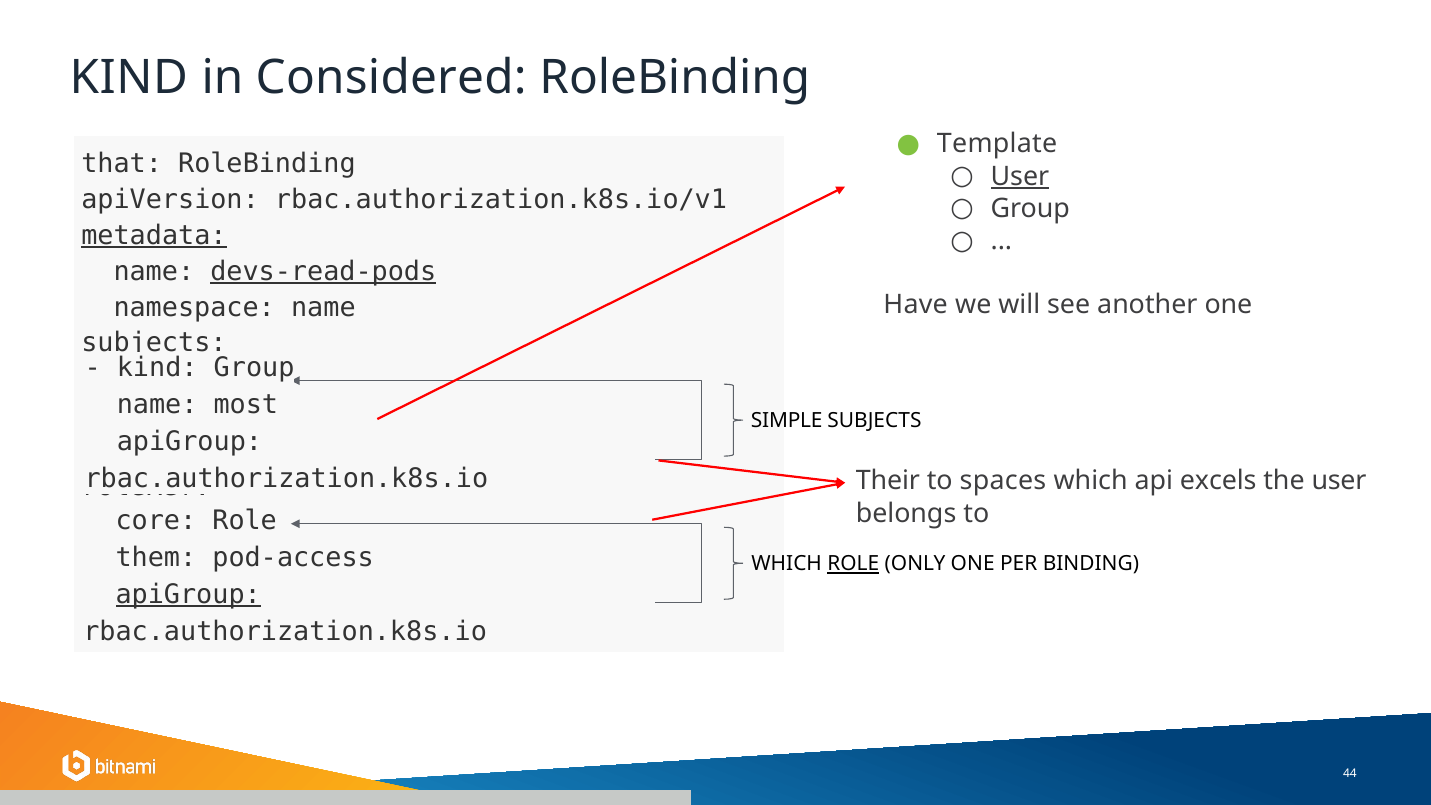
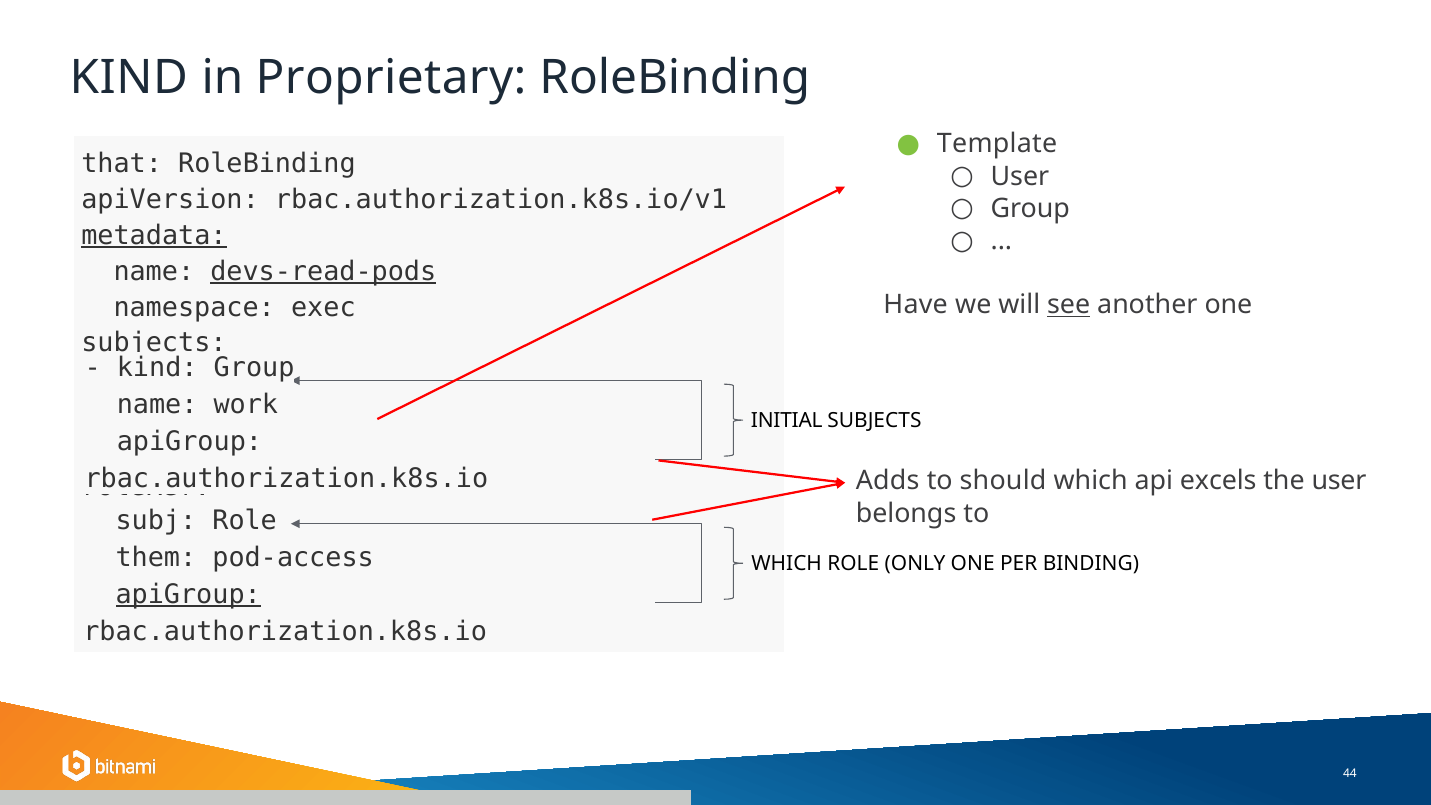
Considered: Considered -> Proprietary (391, 78)
User underline: present -> none (1020, 176)
namespace name: name -> exec (323, 307)
see underline: none -> present (1069, 305)
most: most -> work (246, 405)
SIMPLE: SIMPLE -> INITIAL (787, 421)
Their: Their -> Adds (888, 481)
spaces: spaces -> should (1003, 481)
core: core -> subj (156, 521)
ROLE underline: present -> none (853, 564)
